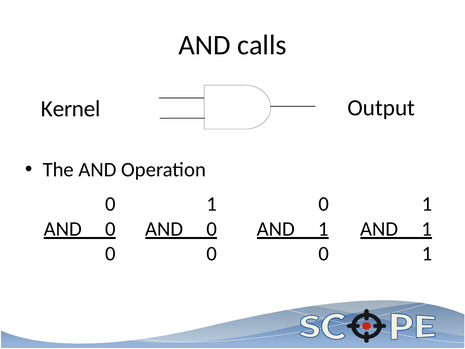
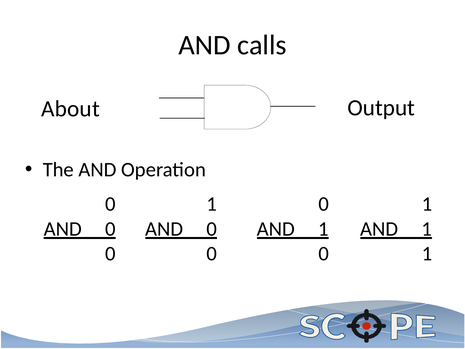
Kernel: Kernel -> About (70, 109)
